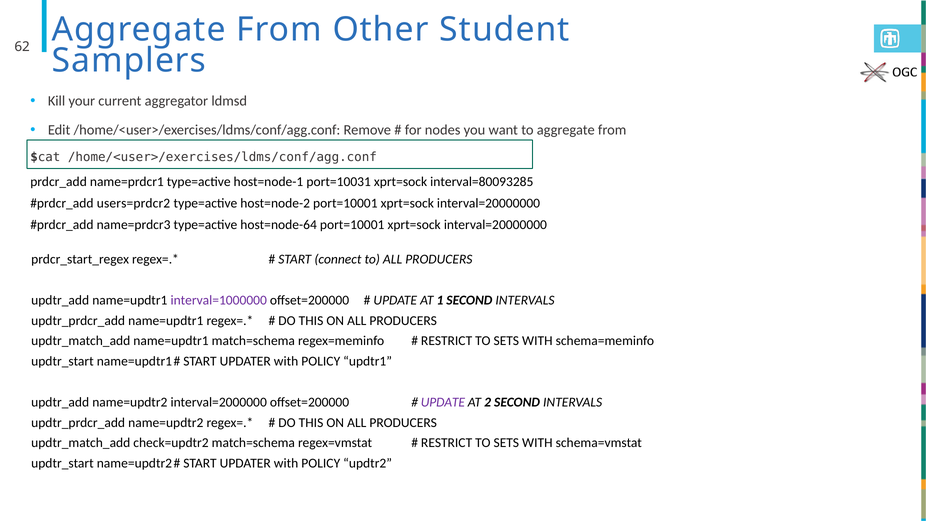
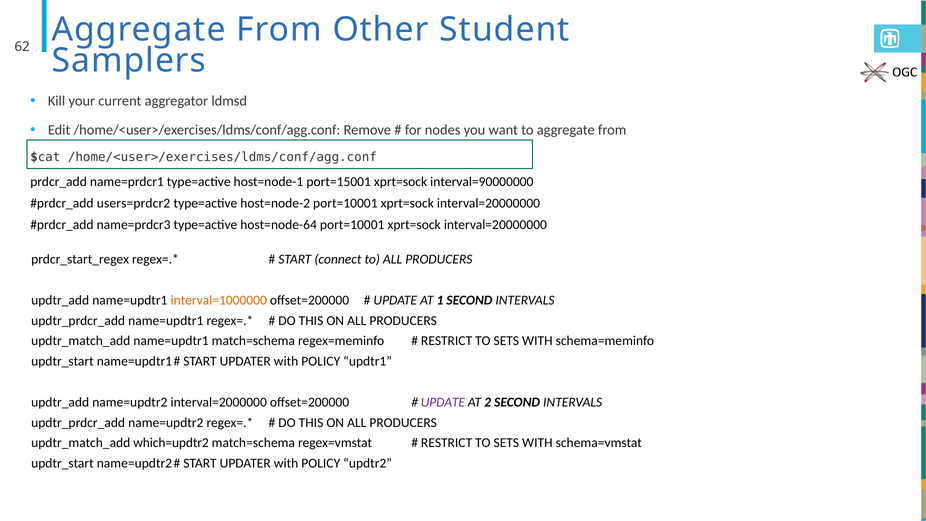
port=10031: port=10031 -> port=15001 (339, 182)
interval=80093285: interval=80093285 -> interval=90000000 (482, 182)
interval=1000000 colour: purple -> orange (219, 300)
check=updtr2: check=updtr2 -> which=updtr2 (171, 443)
